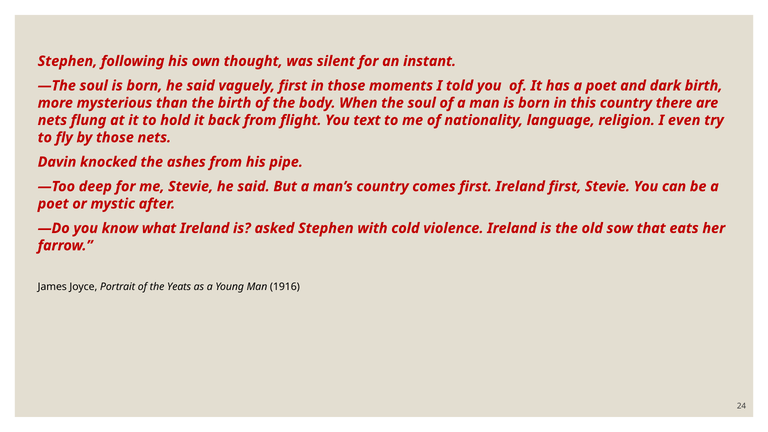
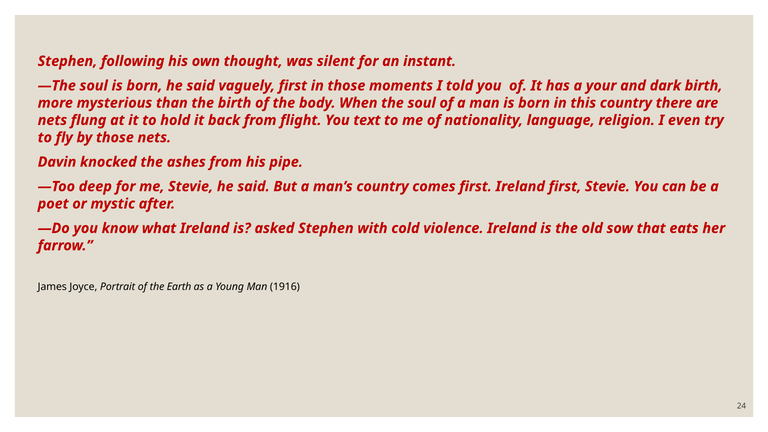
has a poet: poet -> your (601, 86)
Yeats: Yeats -> Earth (179, 287)
